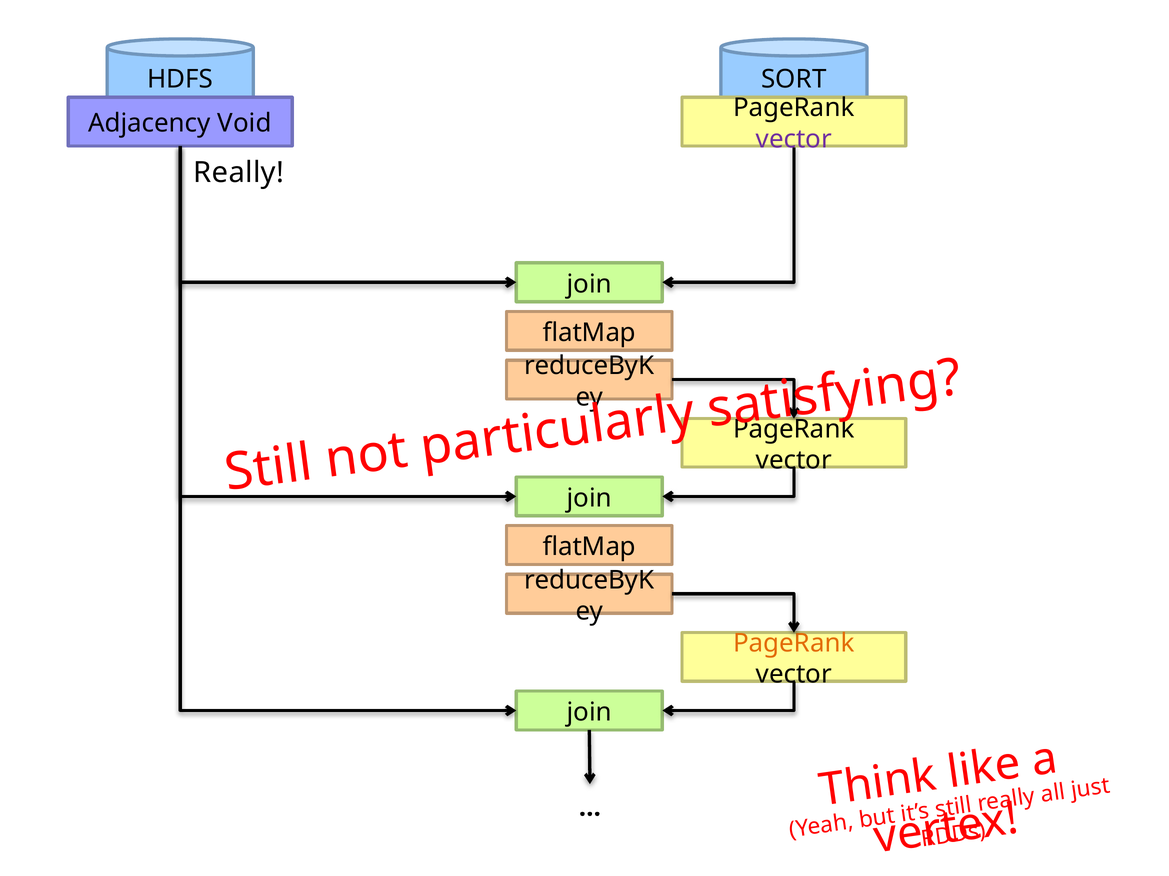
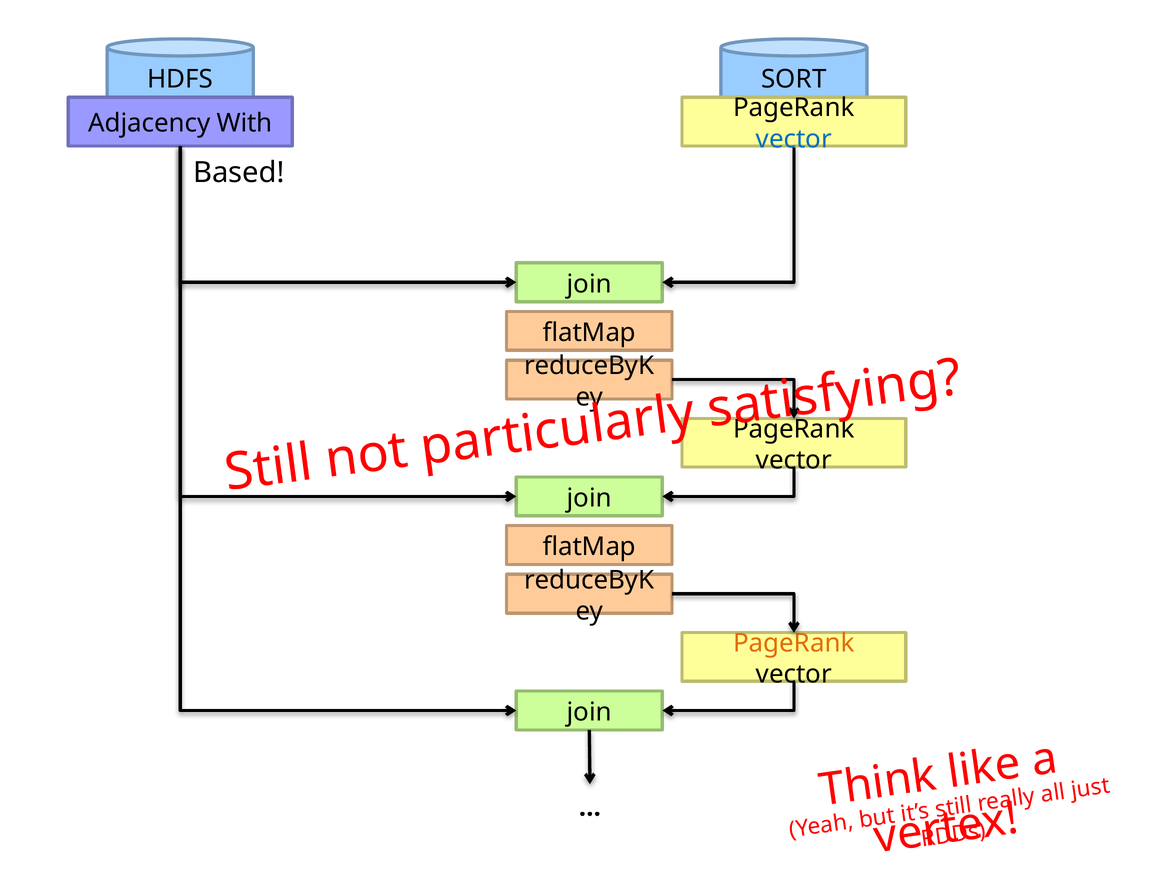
Void: Void -> With (245, 124)
vector colour: purple -> blue (794, 139)
Really: Really -> Based (239, 173)
